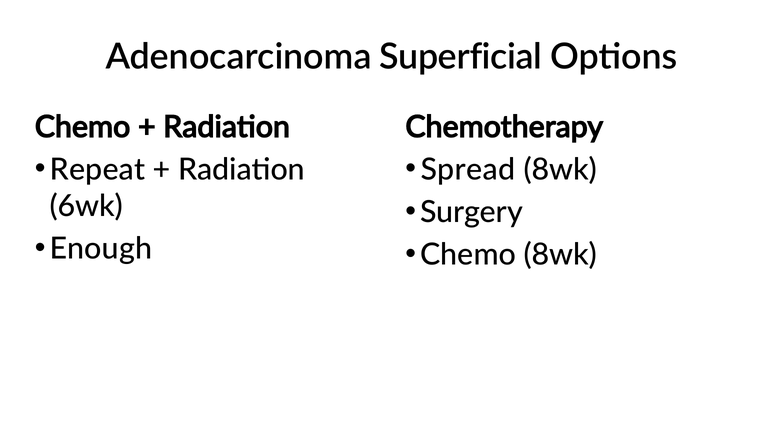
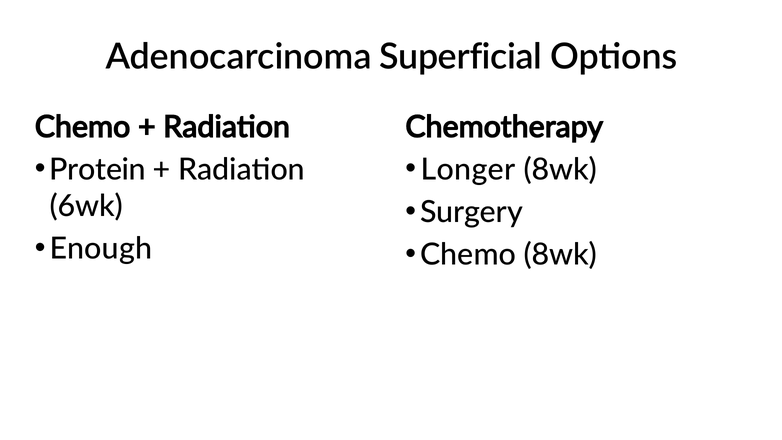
Repeat: Repeat -> Protein (98, 170)
Spread: Spread -> Longer (468, 170)
